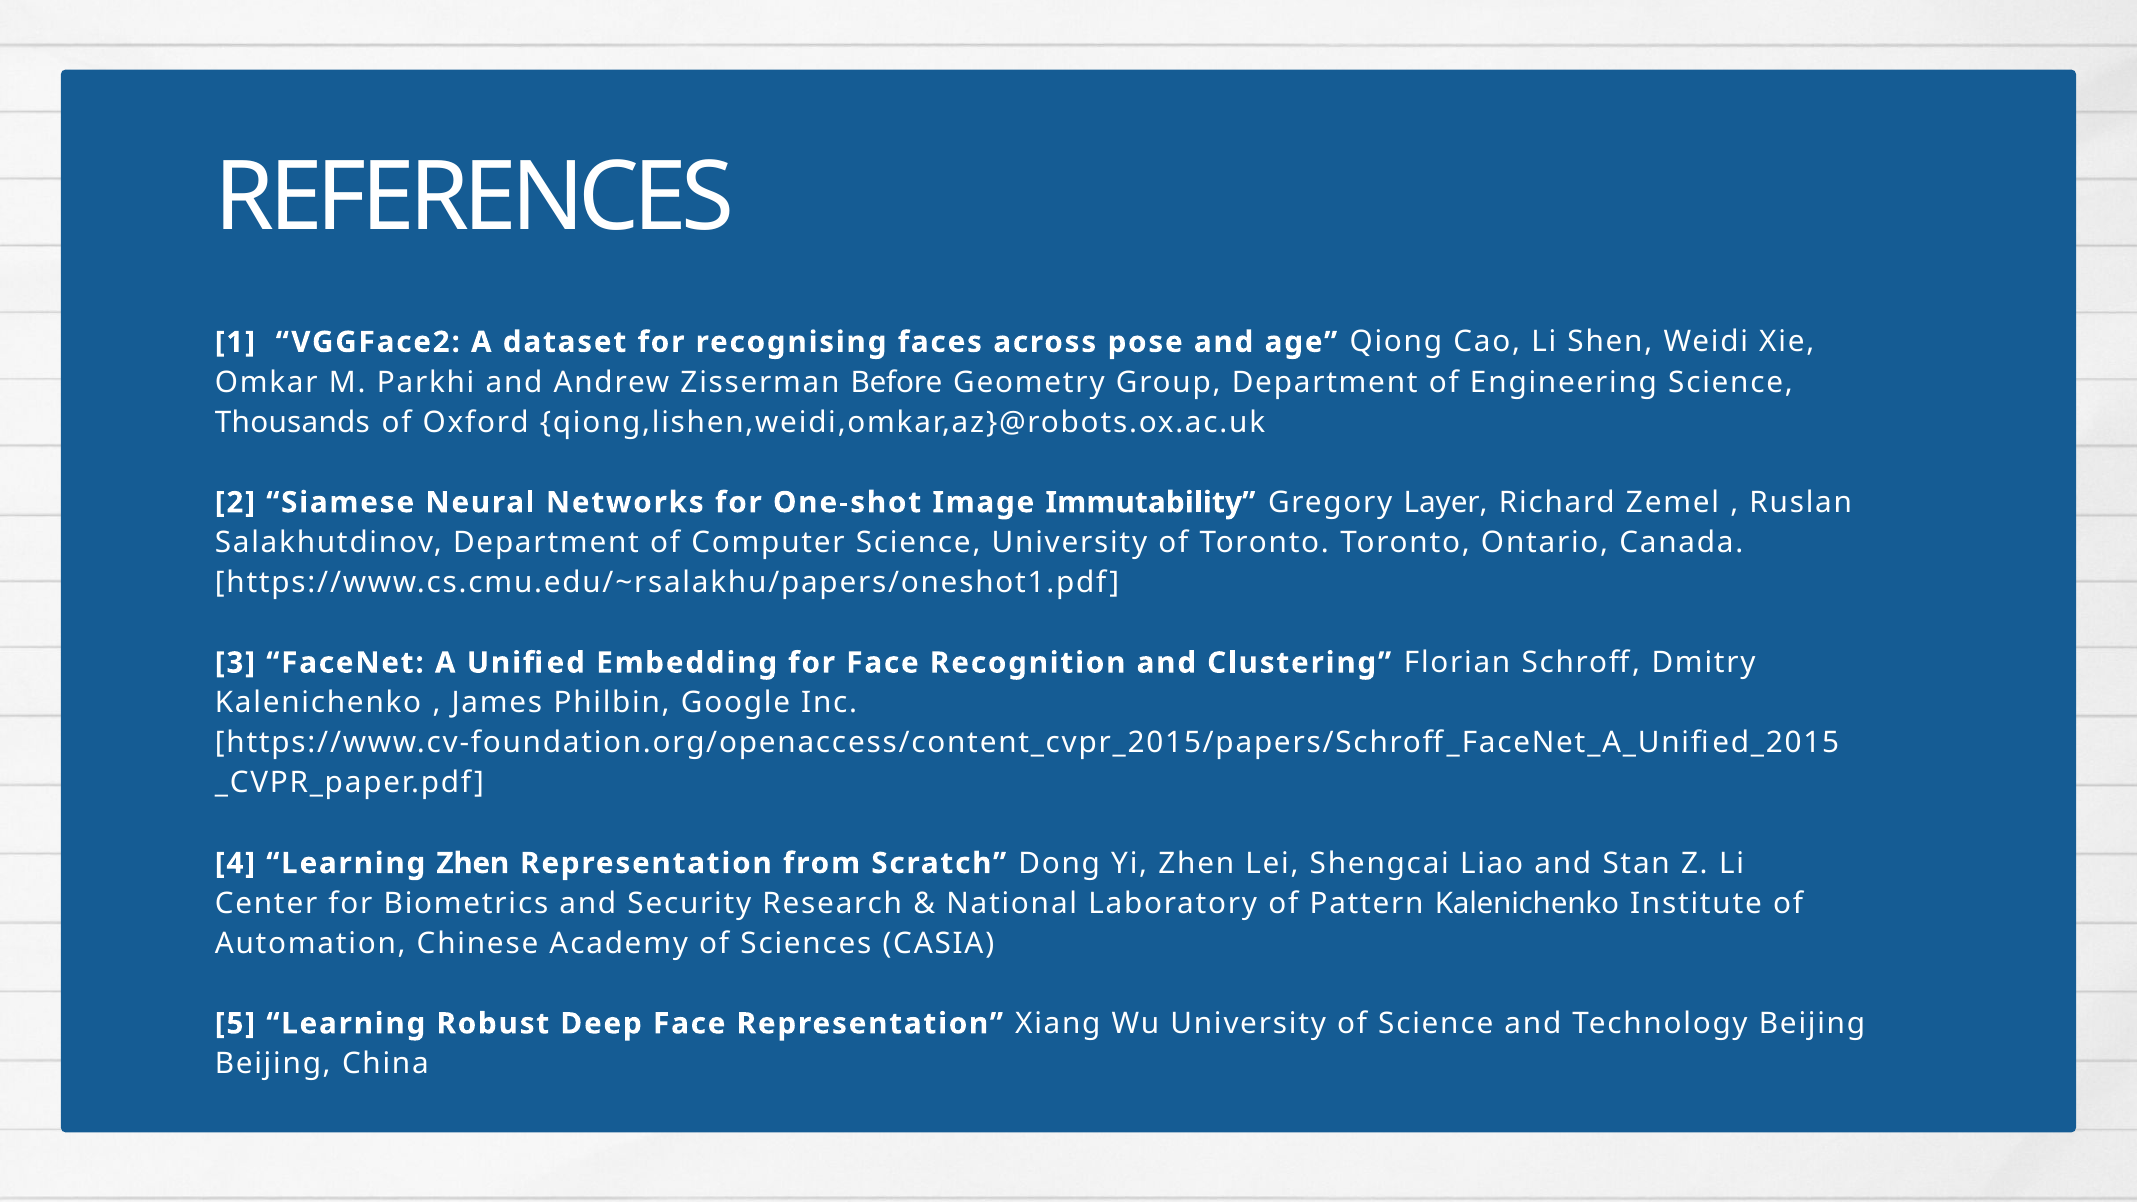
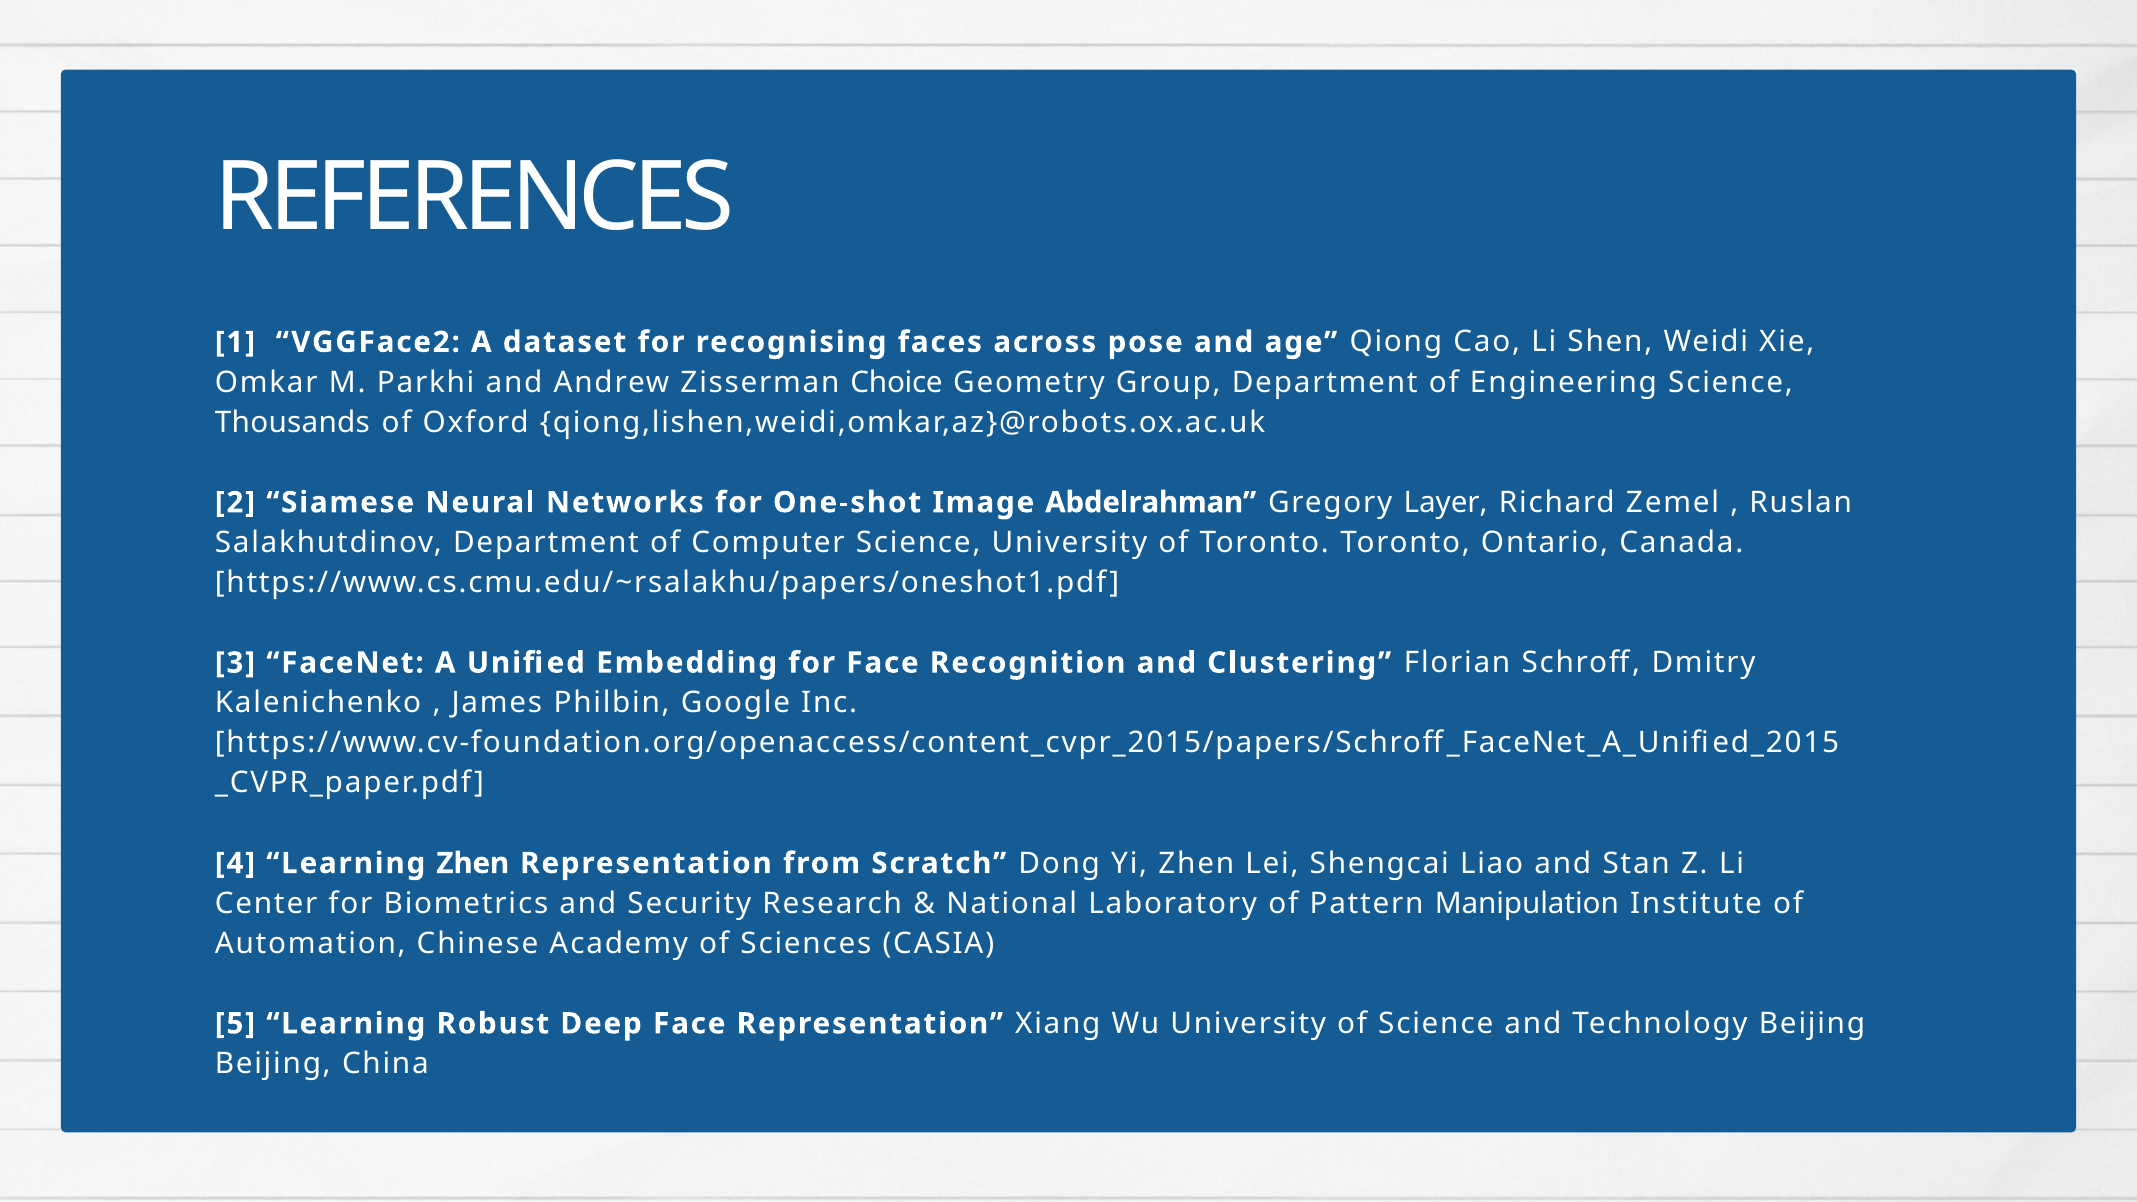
Before: Before -> Choice (897, 382)
Immutability: Immutability -> Abdelrahman (1151, 503)
Pattern Kalenichenko: Kalenichenko -> Manipulation (1527, 903)
